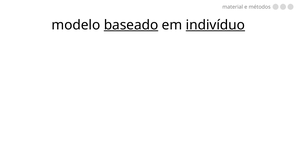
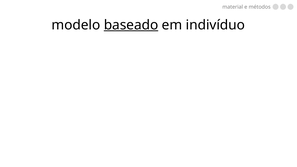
indivíduo underline: present -> none (215, 25)
